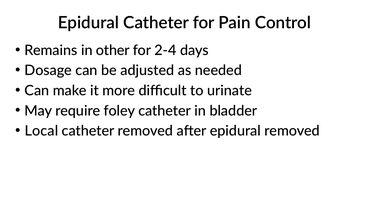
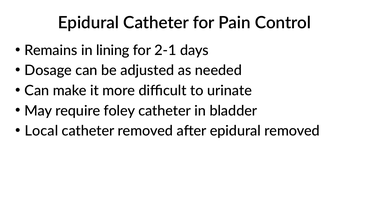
other: other -> lining (113, 50)
2-4: 2-4 -> 2-1 (165, 50)
